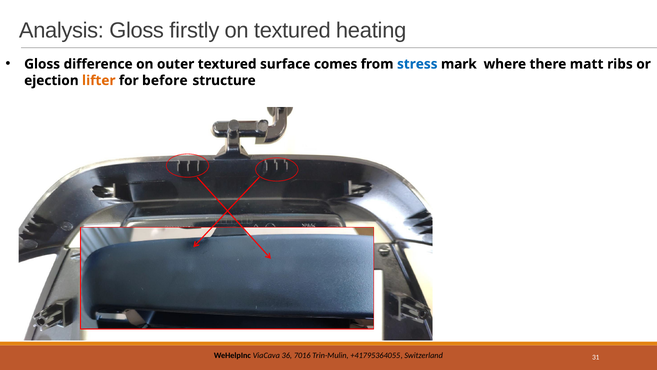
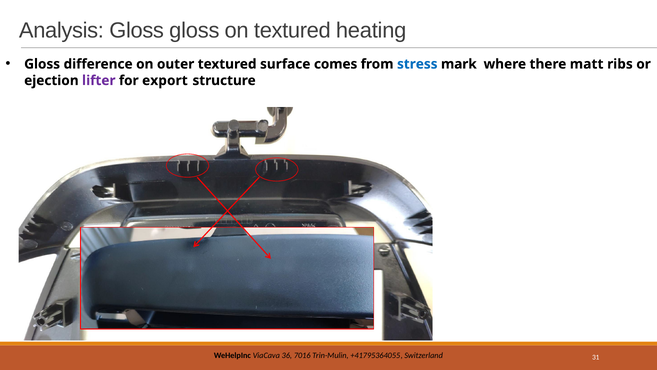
Gloss firstly: firstly -> gloss (194, 30)
lifter colour: orange -> purple (99, 80)
before: before -> export (165, 80)
